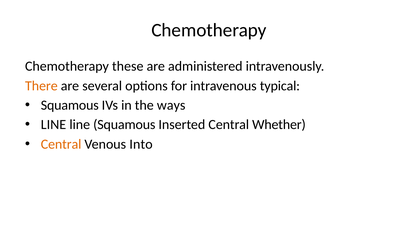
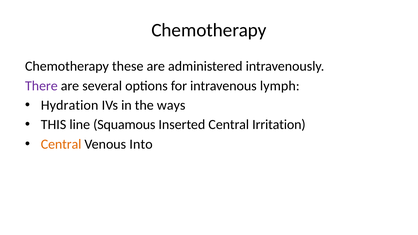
There colour: orange -> purple (41, 86)
typical: typical -> lymph (280, 86)
Squamous: Squamous -> Hydration (70, 105)
LINE: LINE -> THIS (54, 125)
Whether: Whether -> Irritation (279, 125)
